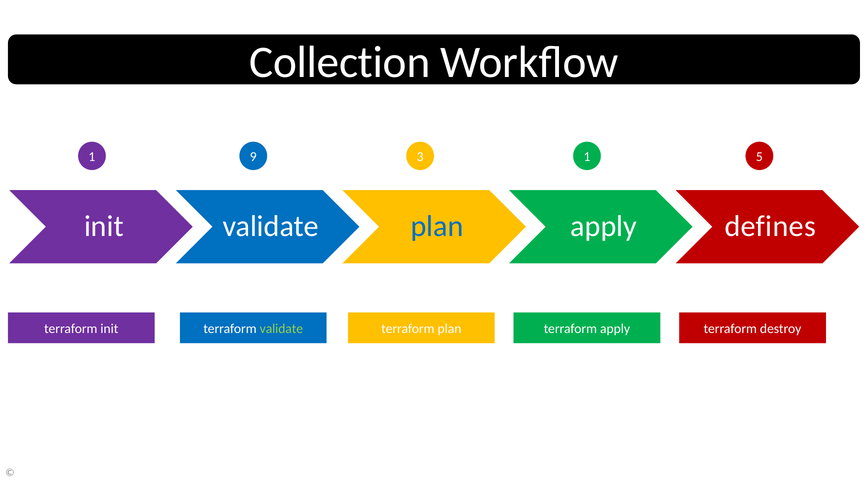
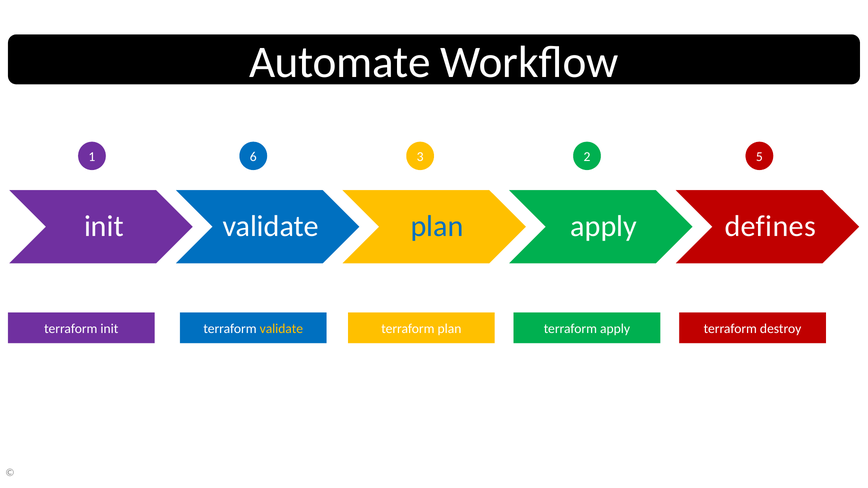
Collection: Collection -> Automate (340, 63)
9: 9 -> 6 (253, 157)
3 1: 1 -> 2 (587, 157)
validate colour: light green -> yellow (281, 329)
